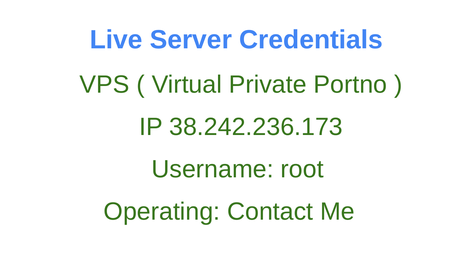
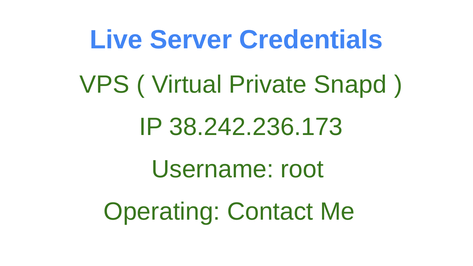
Portno: Portno -> Snapd (350, 85)
